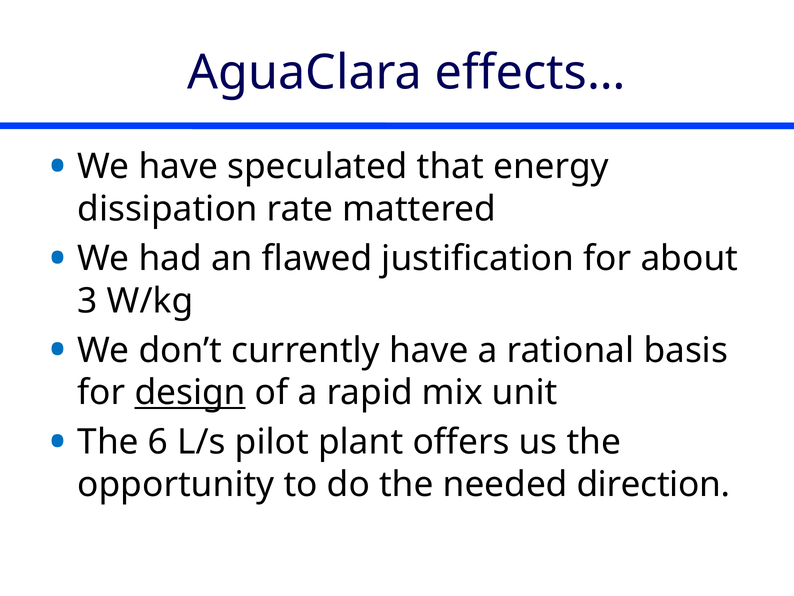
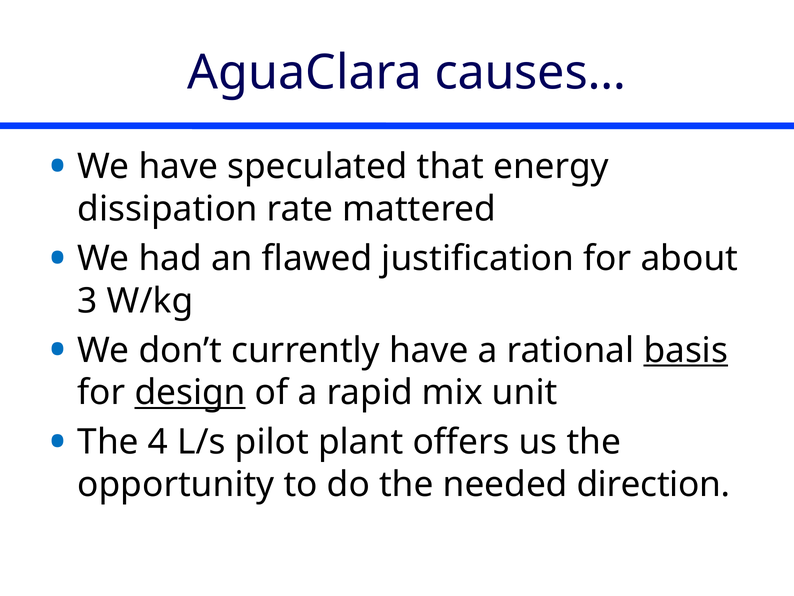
effects…: effects… -> causes… (530, 73)
basis underline: none -> present (686, 350)
6: 6 -> 4 (158, 442)
